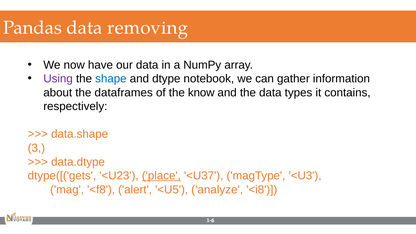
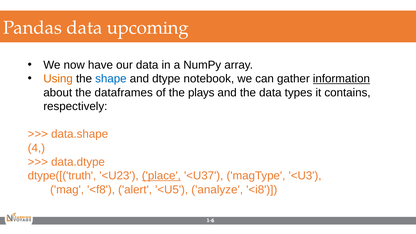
removing: removing -> upcoming (148, 28)
Using colour: purple -> orange (58, 79)
information underline: none -> present (341, 79)
know: know -> plays (201, 93)
3: 3 -> 4 (36, 148)
dtype([('gets: dtype([('gets -> dtype([('truth (62, 176)
